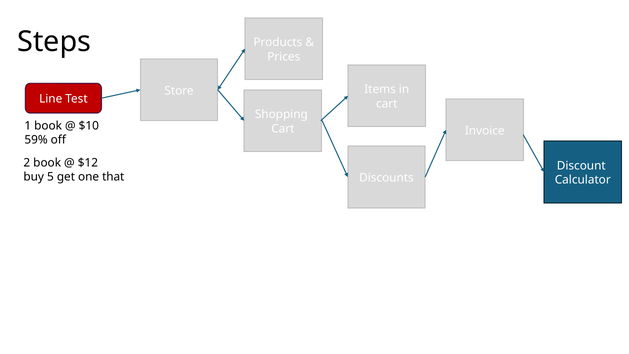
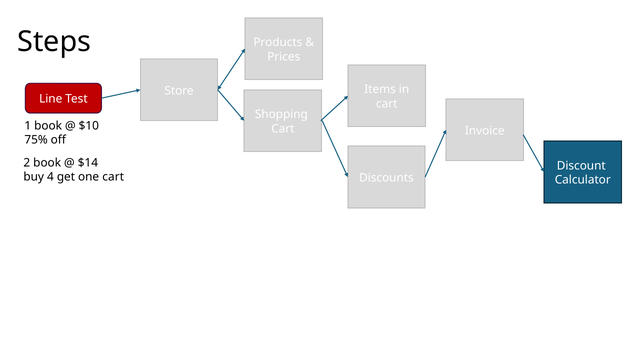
59%: 59% -> 75% (36, 140)
$12: $12 -> $14 (88, 163)
5: 5 -> 4 (50, 177)
one that: that -> cart (113, 177)
